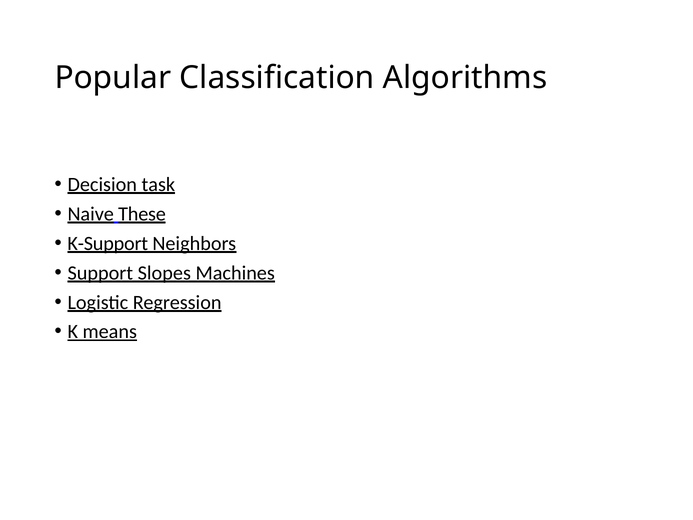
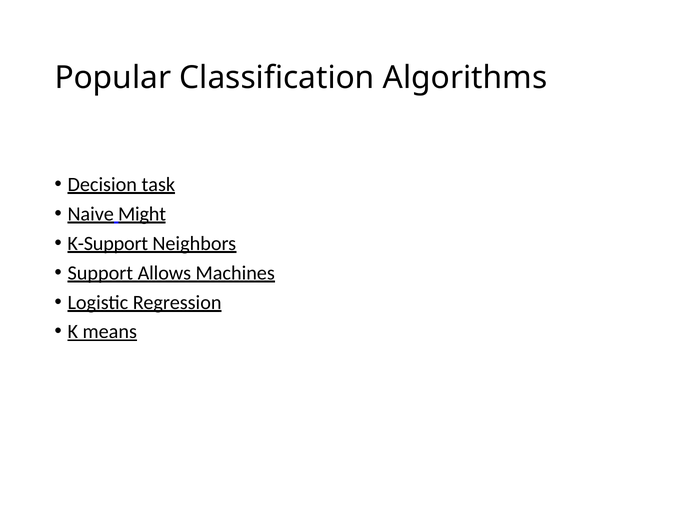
These: These -> Might (142, 214)
Slopes: Slopes -> Allows (164, 273)
